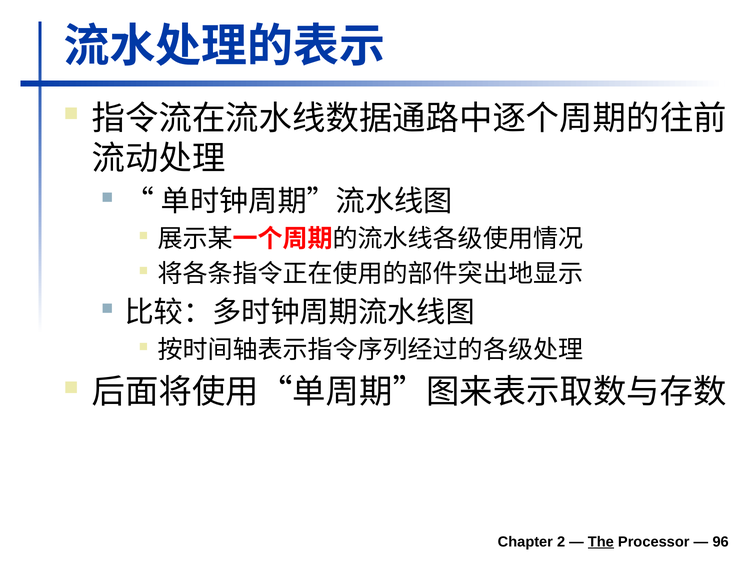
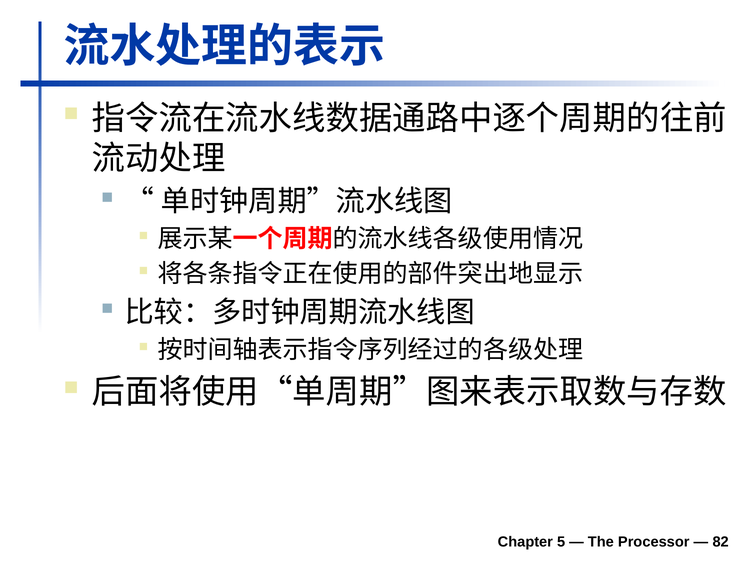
2: 2 -> 5 (561, 542)
The underline: present -> none (601, 542)
96: 96 -> 82 (721, 542)
